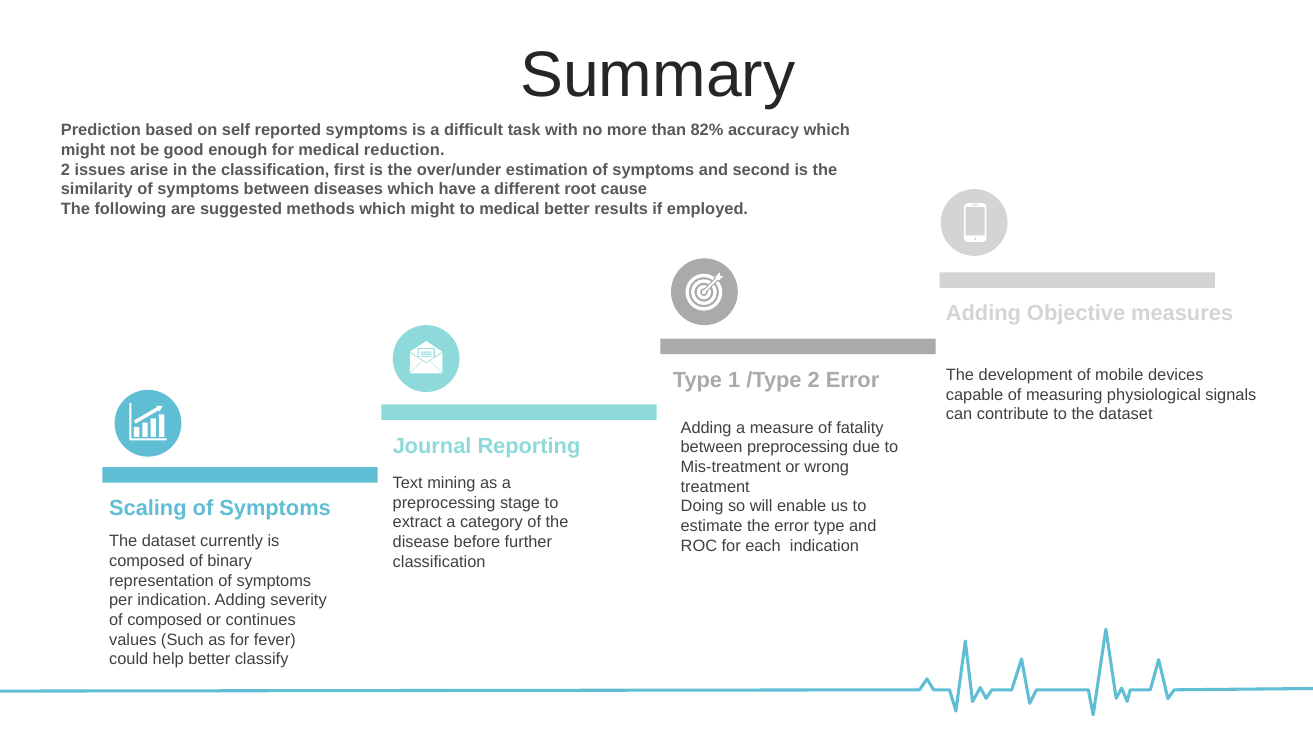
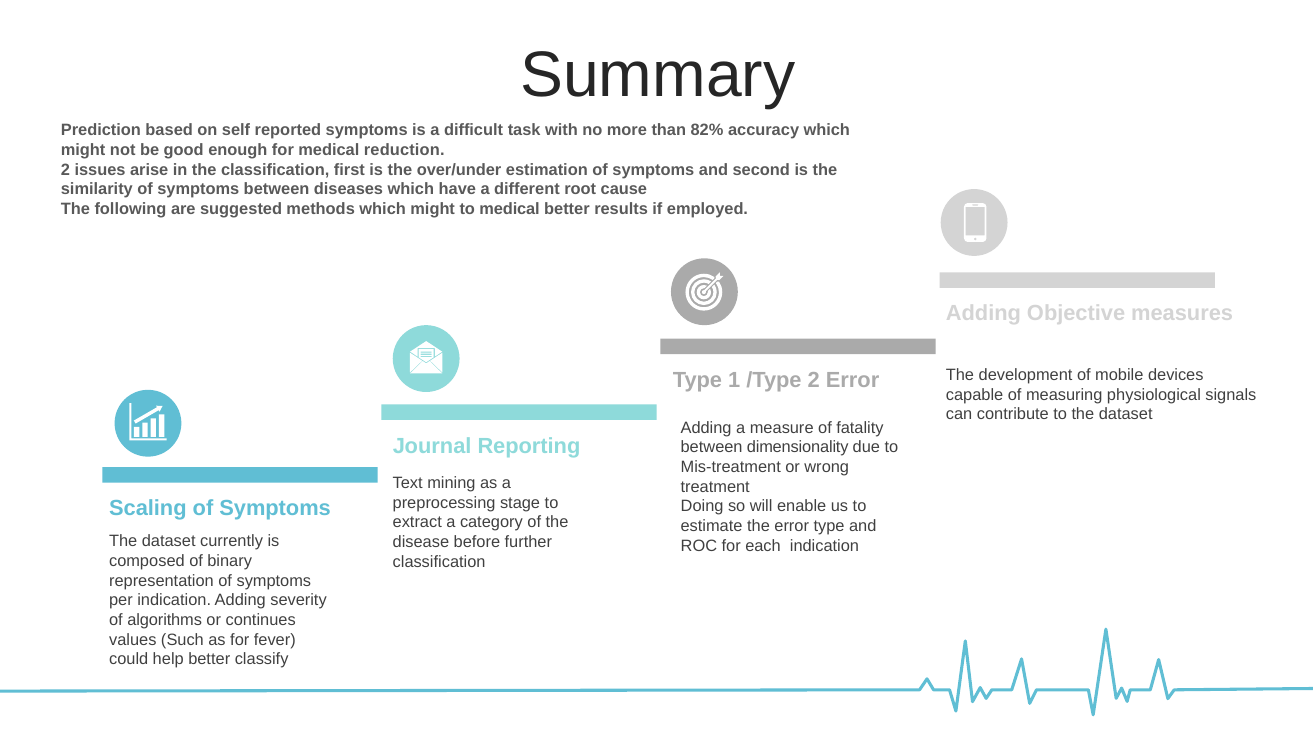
between preprocessing: preprocessing -> dimensionality (798, 447)
of composed: composed -> algorithms (165, 620)
